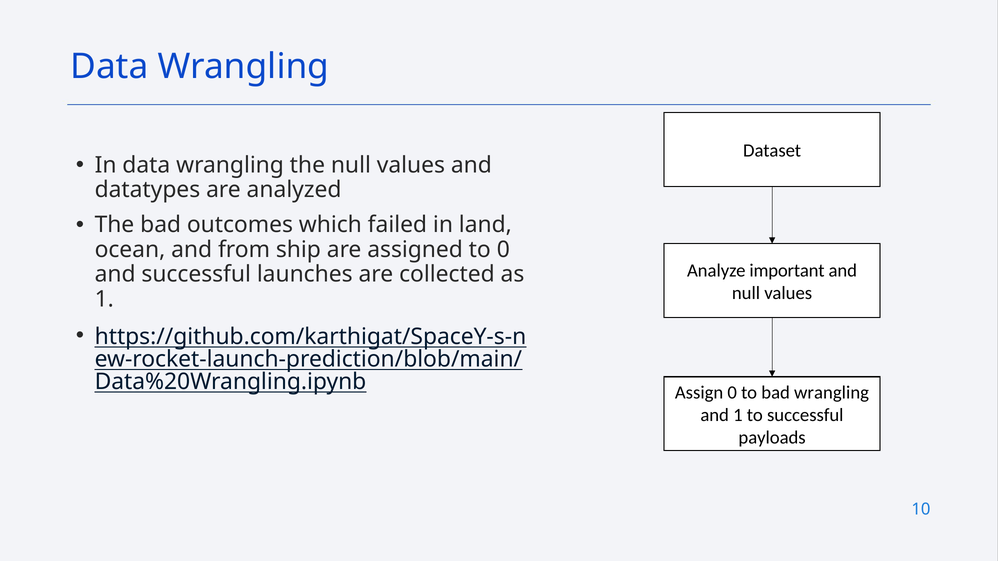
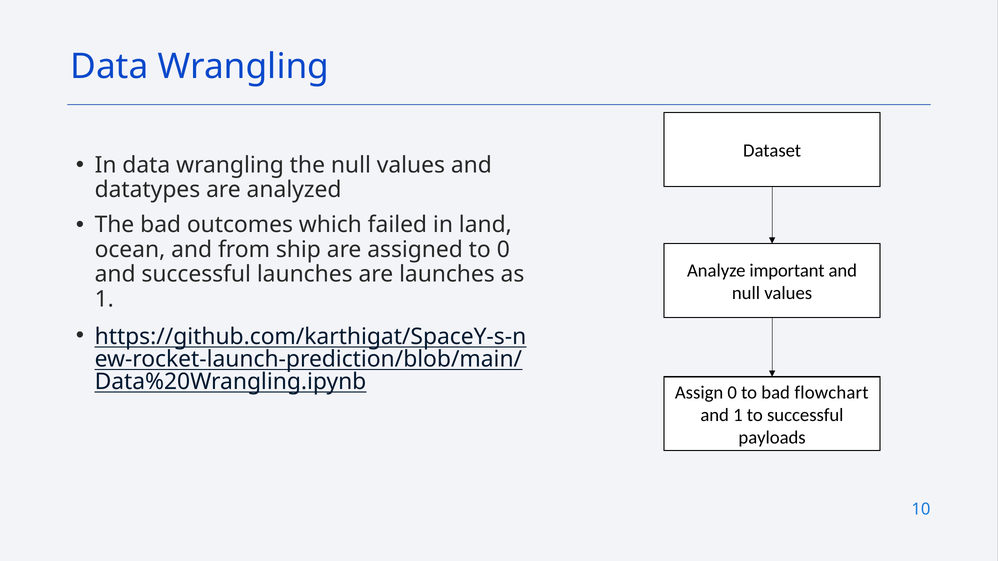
are collected: collected -> launches (447, 274)
bad wrangling: wrangling -> flowchart (831, 393)
